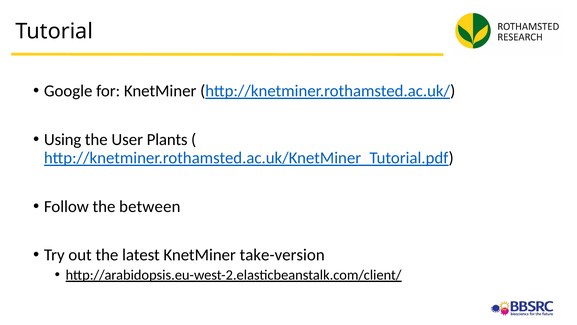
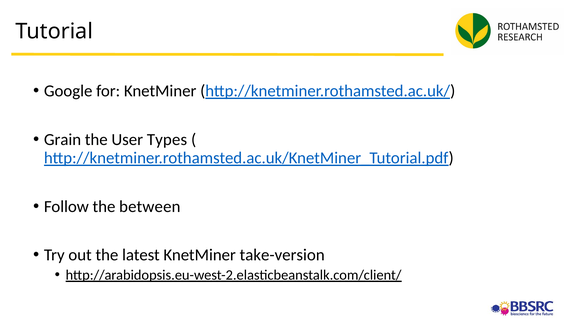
Using: Using -> Grain (63, 139)
Plants: Plants -> Types (167, 139)
